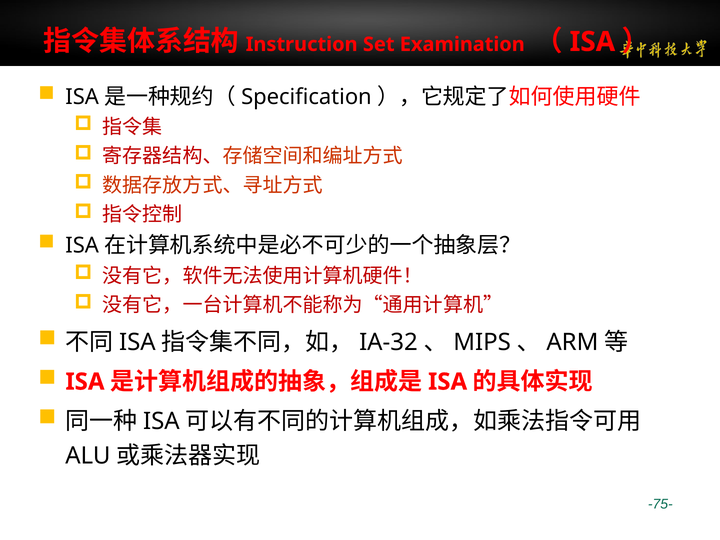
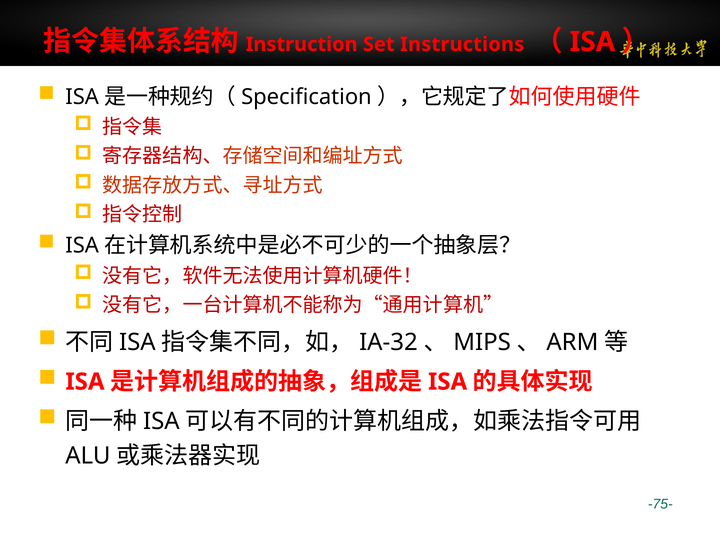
Examination: Examination -> Instructions (462, 44)
